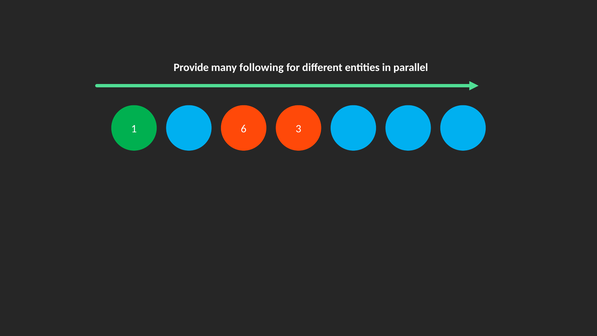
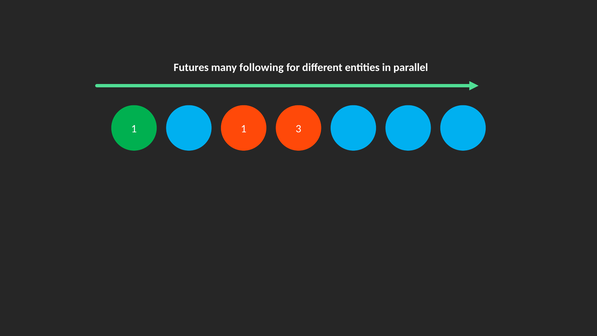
Provide: Provide -> Futures (191, 68)
1 6: 6 -> 1 (244, 129)
